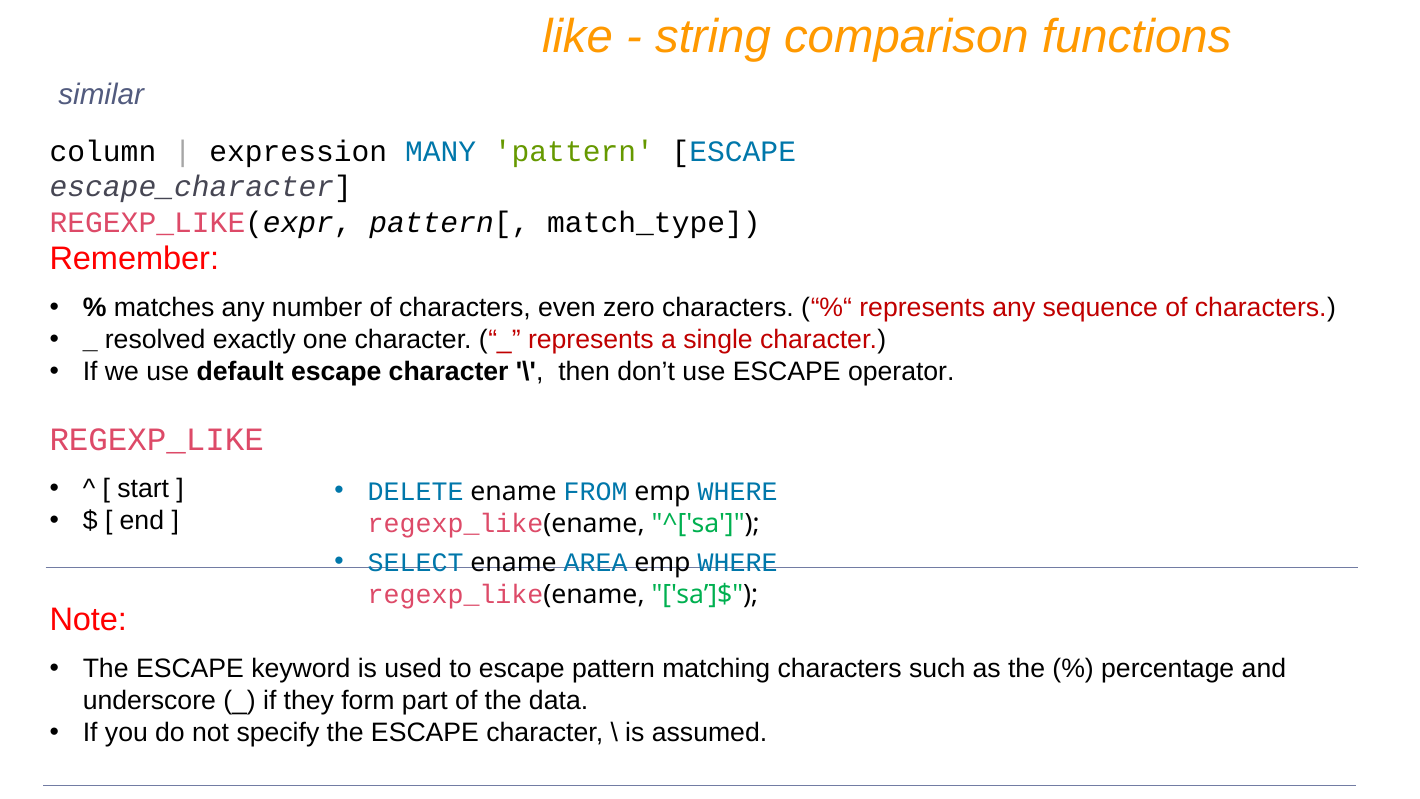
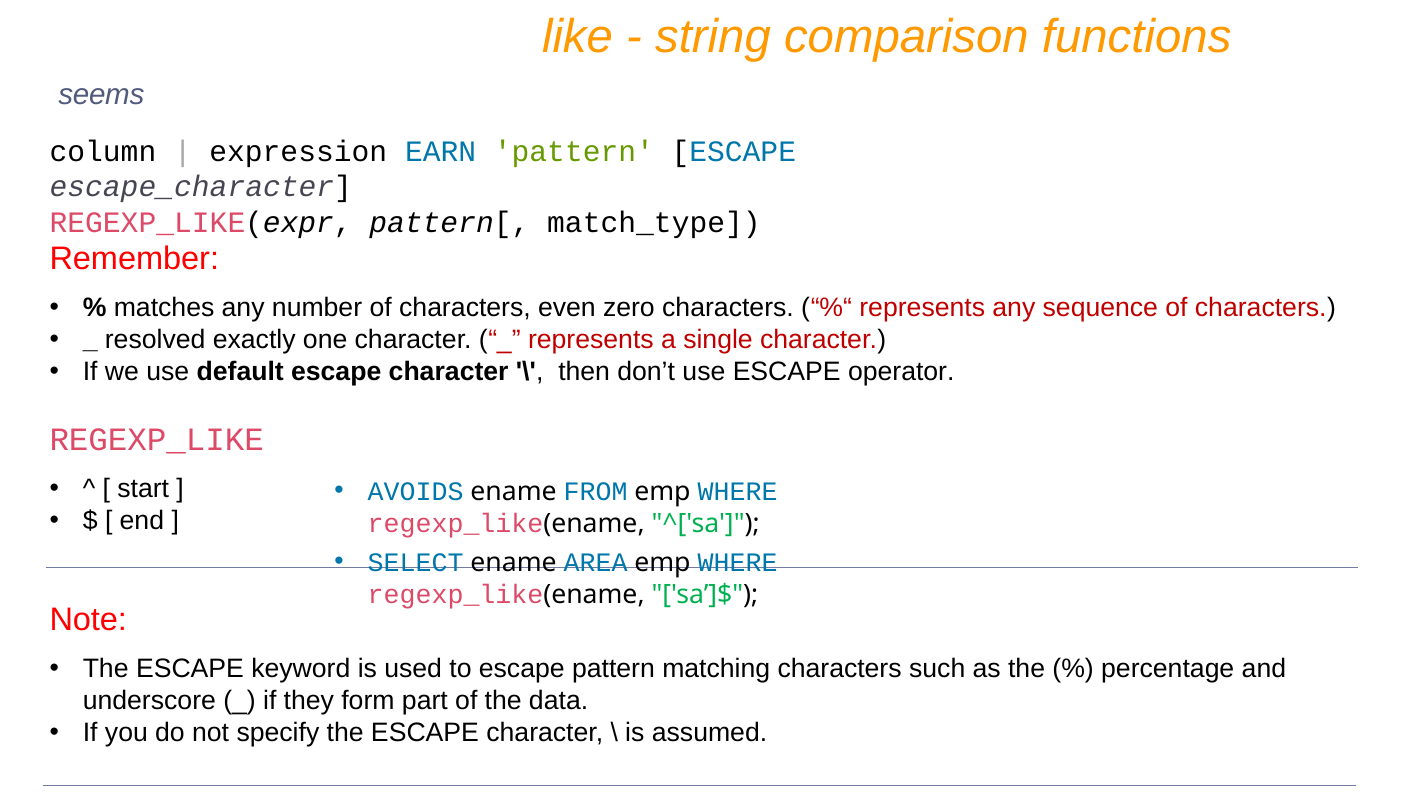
similar: similar -> seems (101, 95)
MANY: MANY -> EARN (441, 151)
DELETE: DELETE -> AVOIDS (416, 491)
